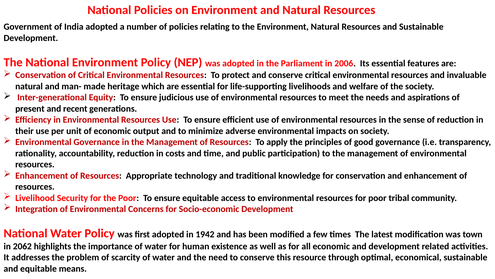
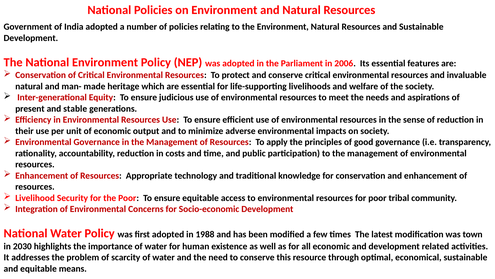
recent: recent -> stable (75, 108)
1942: 1942 -> 1988 (205, 234)
2062: 2062 -> 2030 (22, 246)
